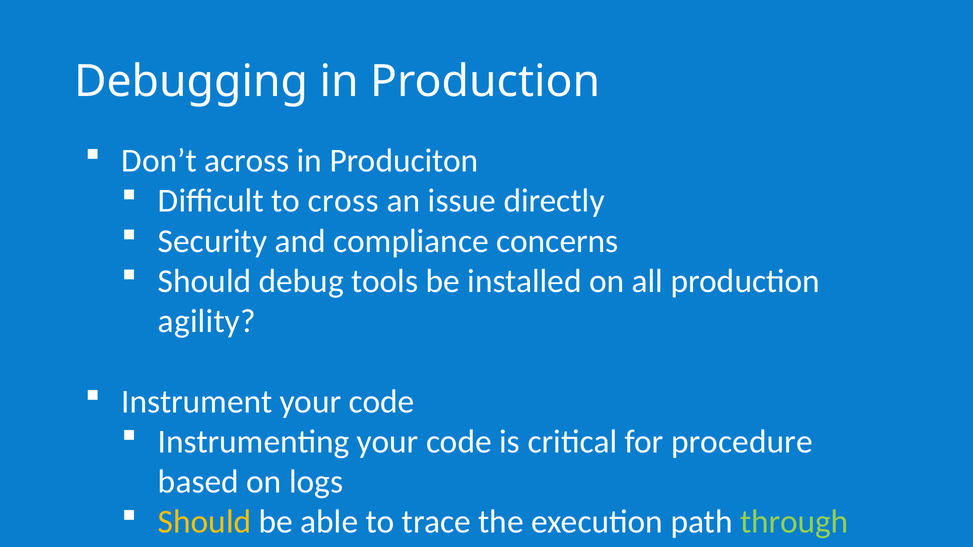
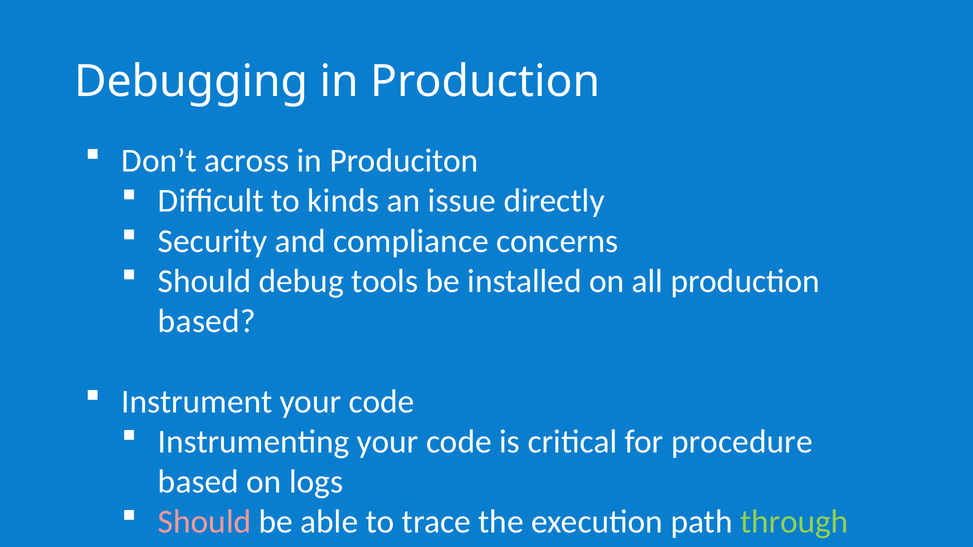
cross: cross -> kinds (343, 201)
agility: agility -> based (207, 321)
Should colour: yellow -> pink (205, 522)
